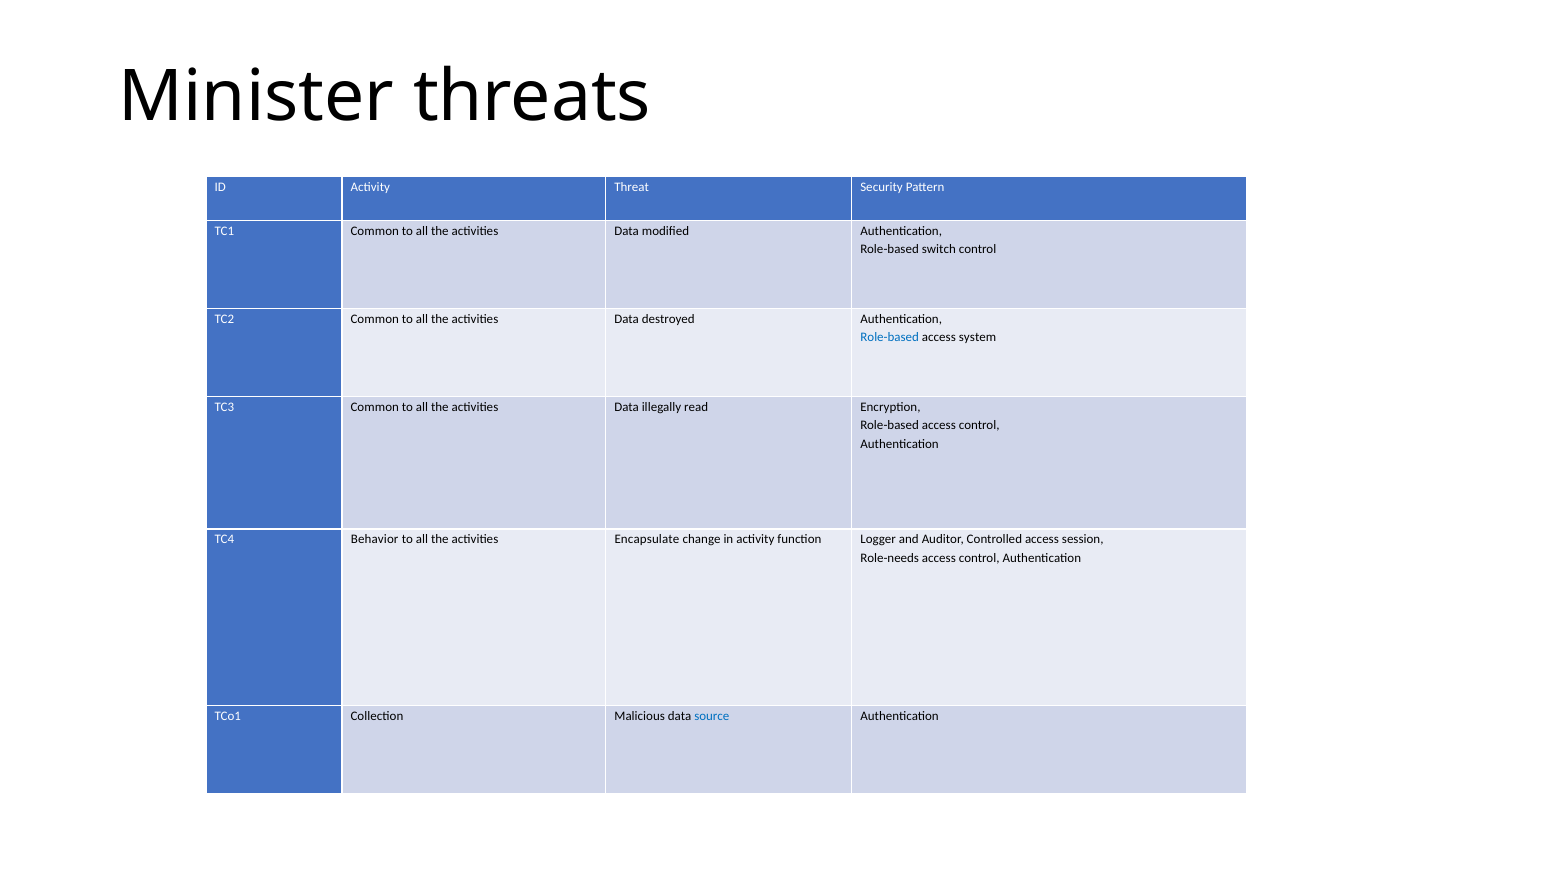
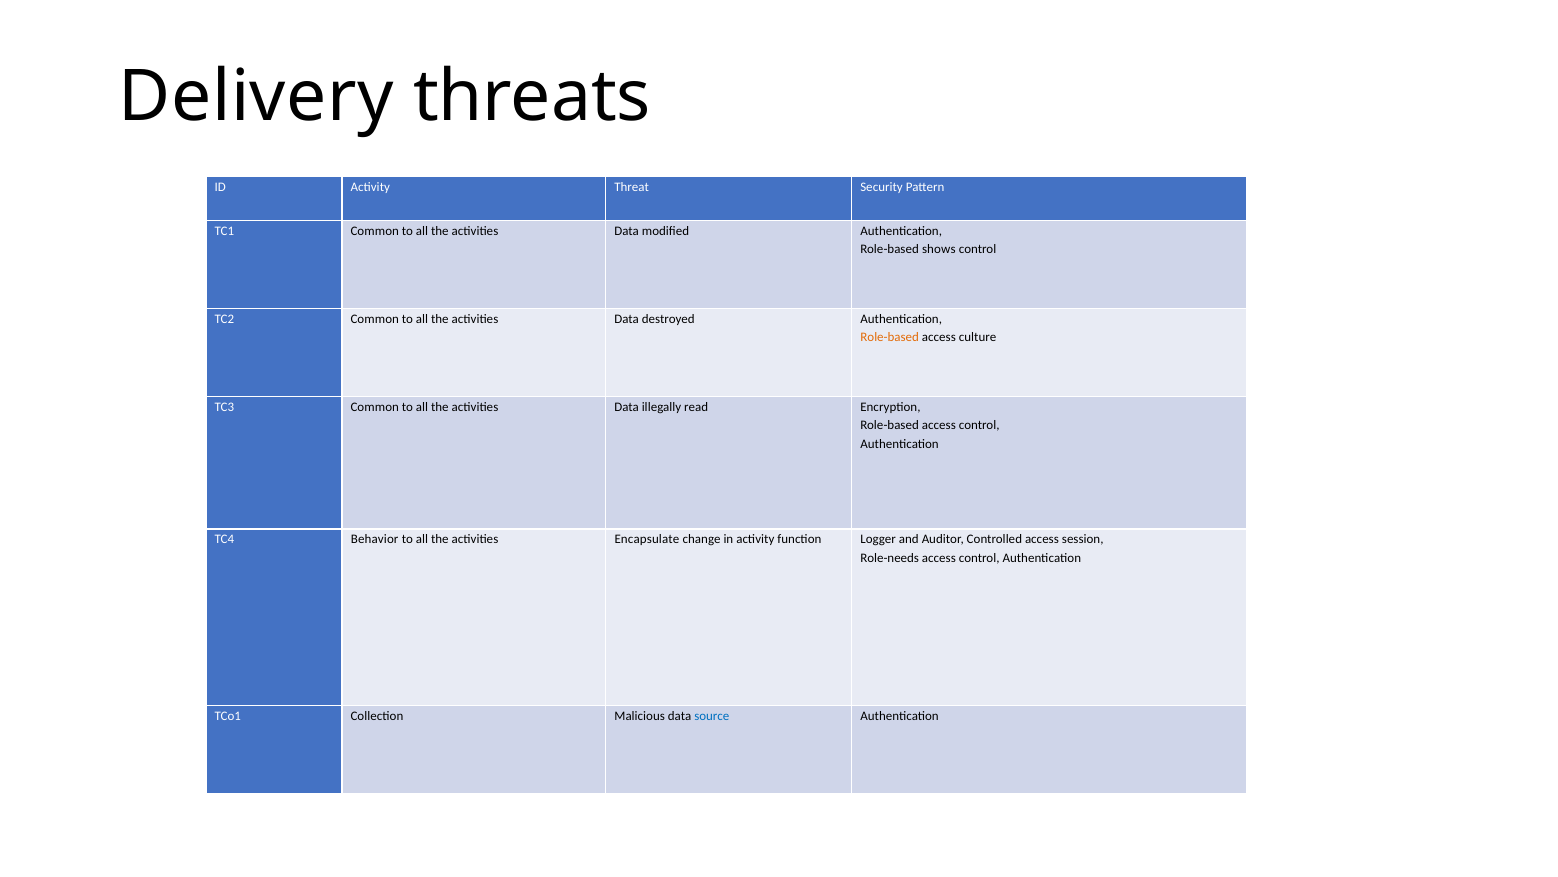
Minister: Minister -> Delivery (256, 97)
switch: switch -> shows (939, 249)
Role-based colour: blue -> orange (890, 337)
system: system -> culture (978, 337)
